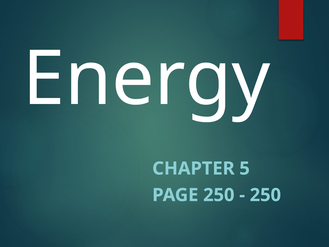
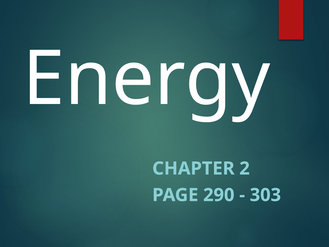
5: 5 -> 2 (245, 168)
PAGE 250: 250 -> 290 (219, 195)
250: 250 -> 303 (265, 195)
